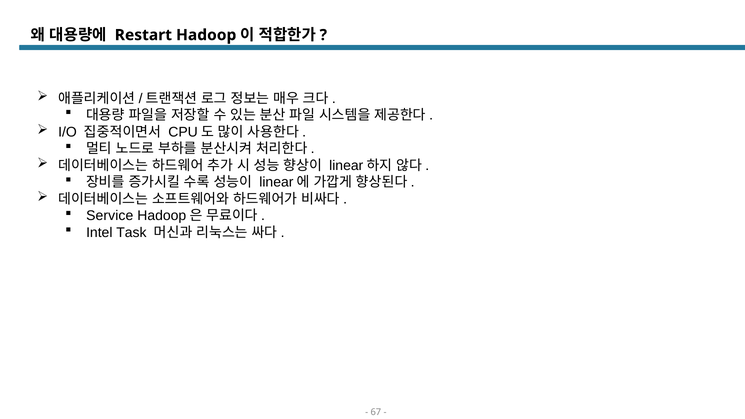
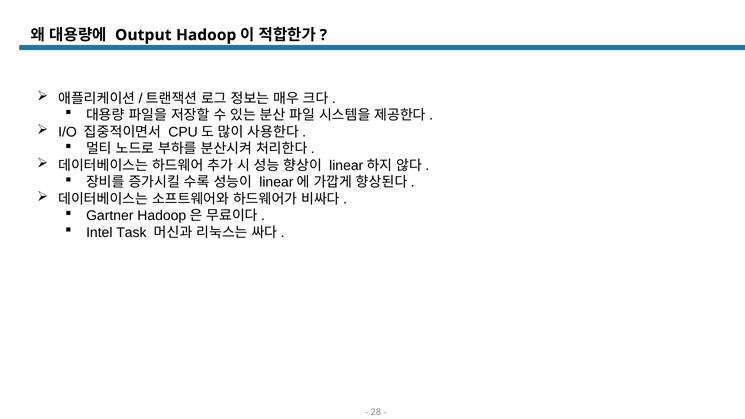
Restart: Restart -> Output (143, 35)
Service: Service -> Gartner (110, 216)
67: 67 -> 28 (376, 412)
